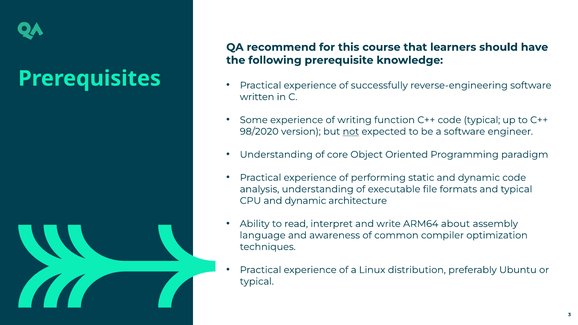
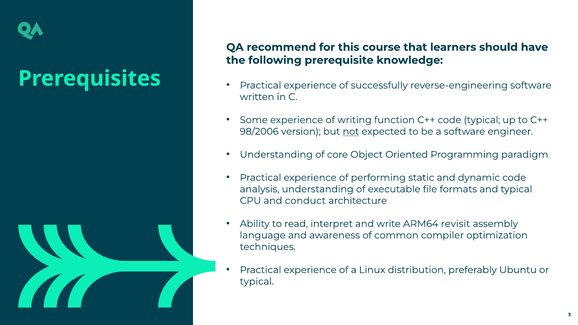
98/2020: 98/2020 -> 98/2006 (259, 132)
CPU and dynamic: dynamic -> conduct (305, 201)
about: about -> revisit (455, 224)
